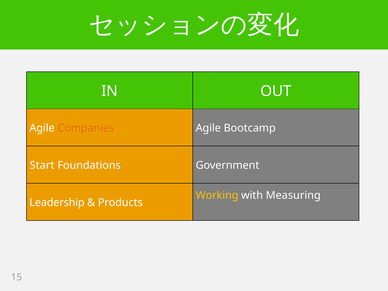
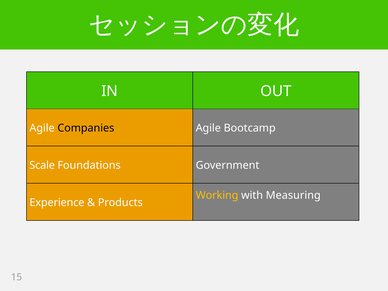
Companies colour: orange -> black (86, 128)
Start: Start -> Scale (42, 165)
Leadership: Leadership -> Experience (57, 203)
